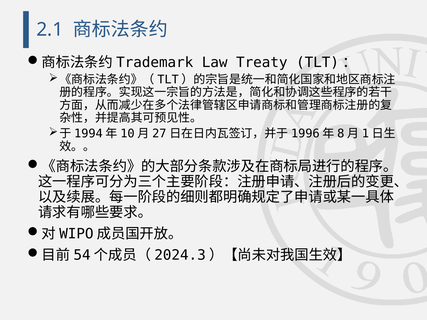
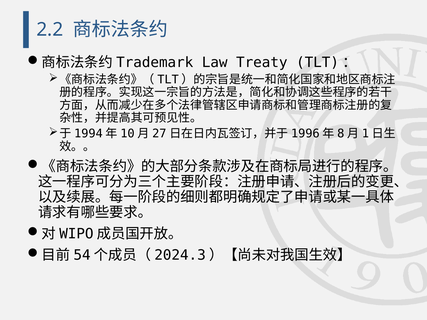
2.1: 2.1 -> 2.2 (50, 30)
